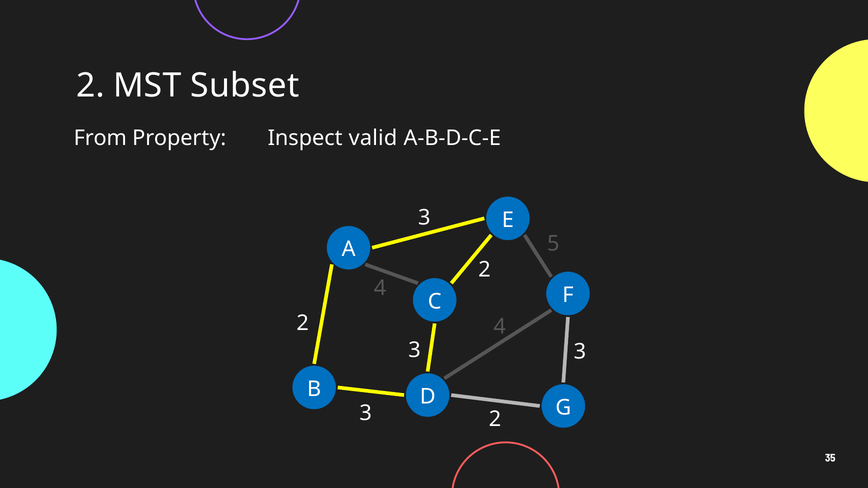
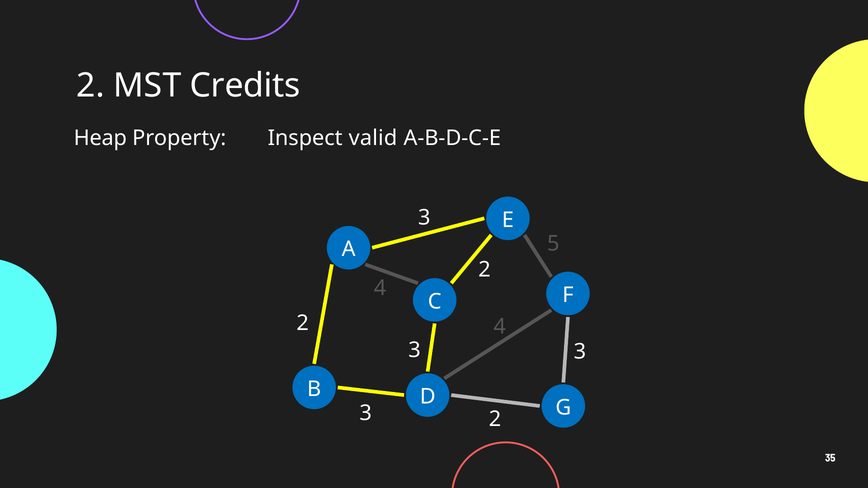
Subset: Subset -> Credits (245, 86)
From: From -> Heap (100, 138)
